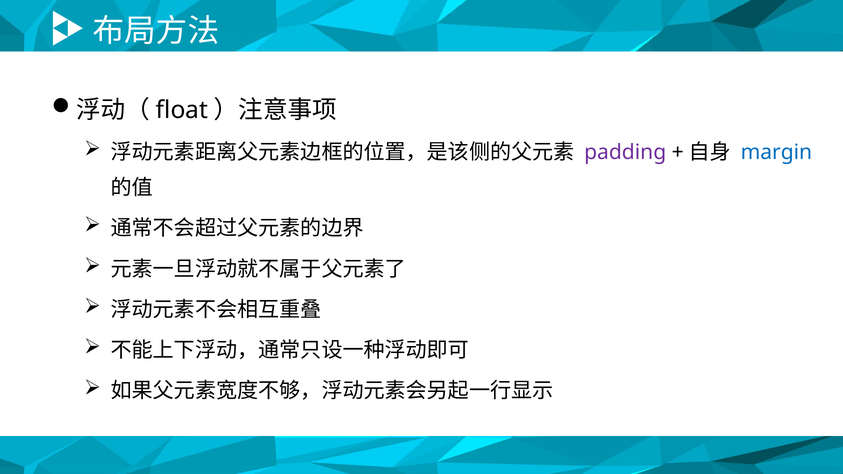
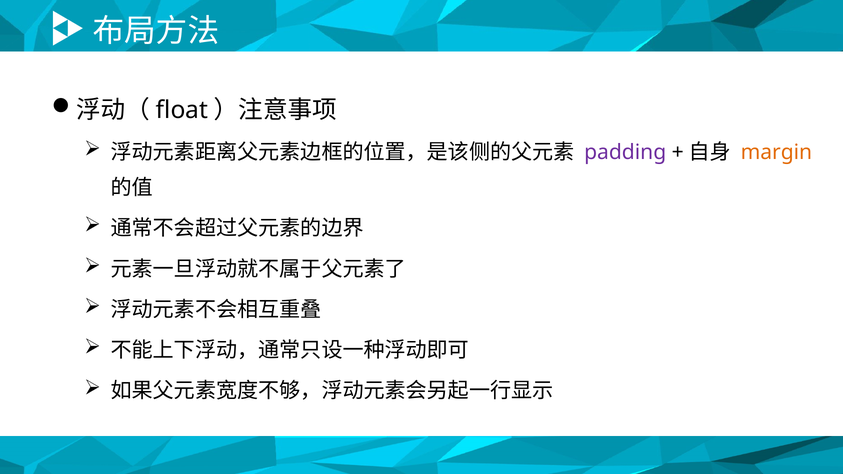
margin colour: blue -> orange (776, 153)
